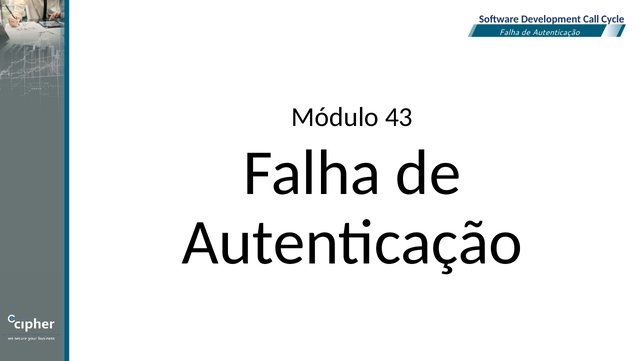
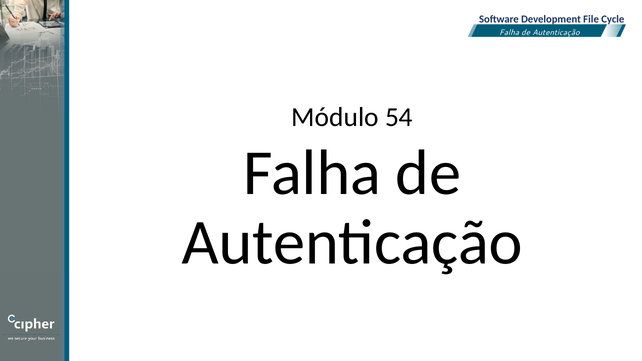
Call: Call -> File (591, 19)
43: 43 -> 54 (399, 117)
